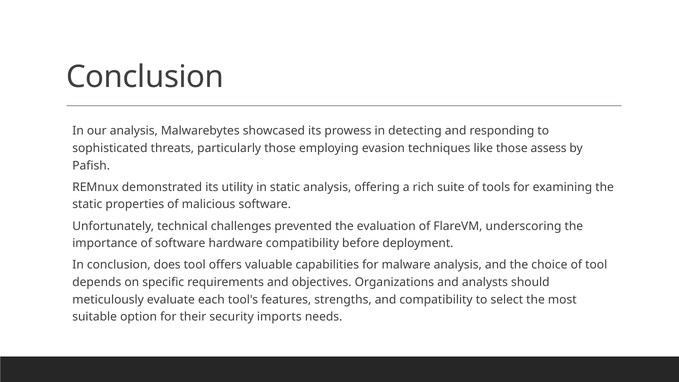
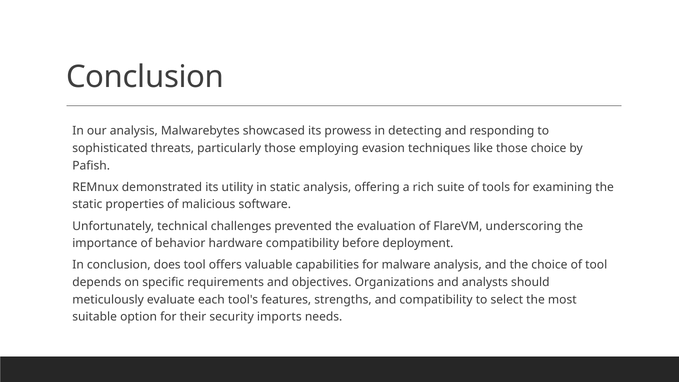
those assess: assess -> choice (549, 148)
of software: software -> behavior (180, 243)
